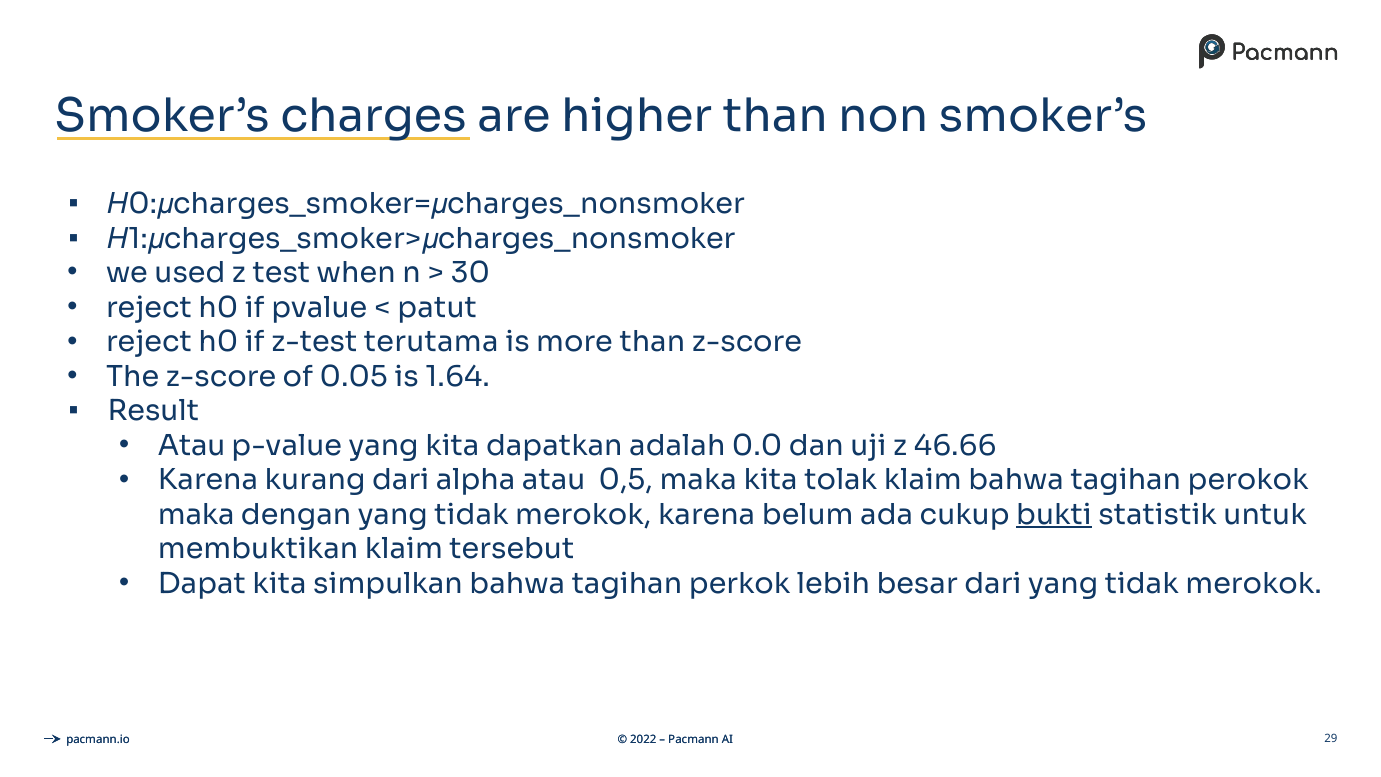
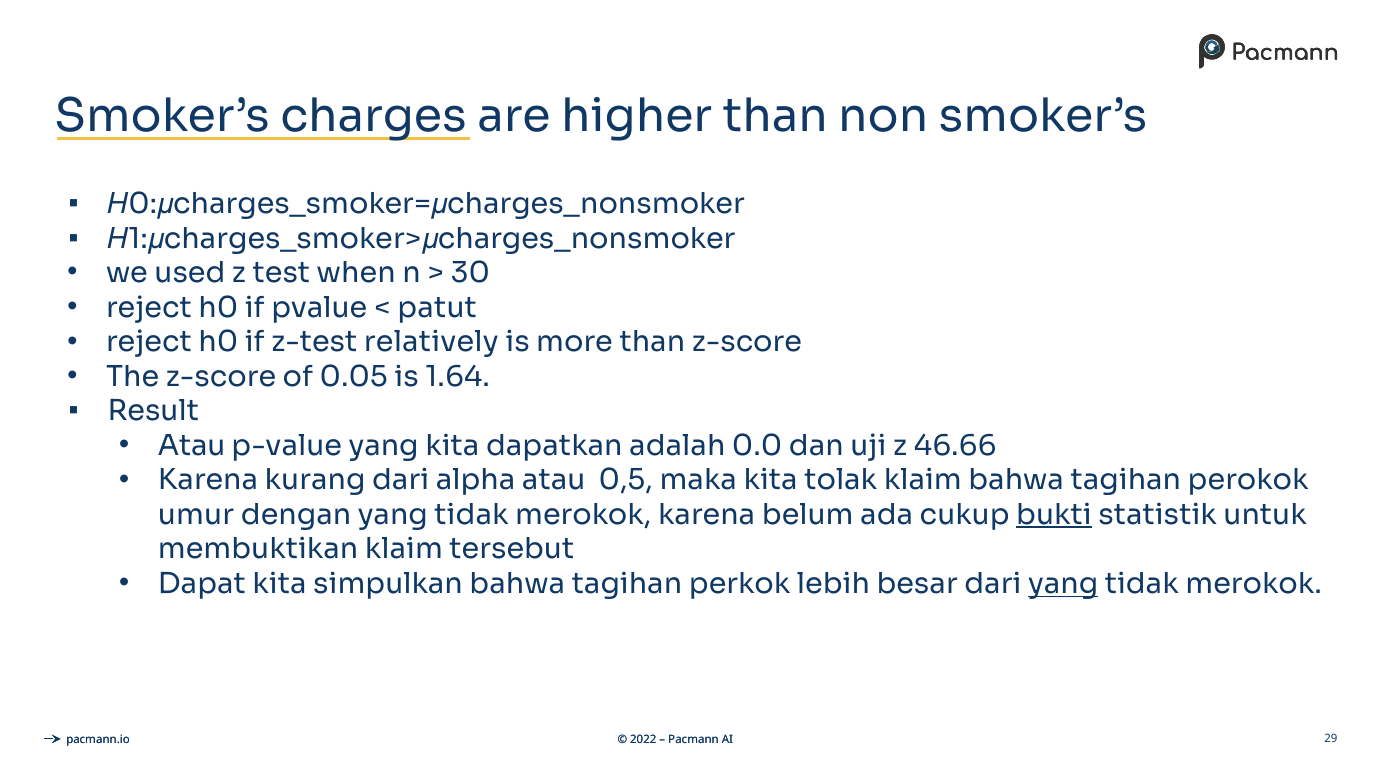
terutama: terutama -> relatively (431, 342)
maka: maka -> umur (196, 515)
yang underline: none -> present (1063, 584)
